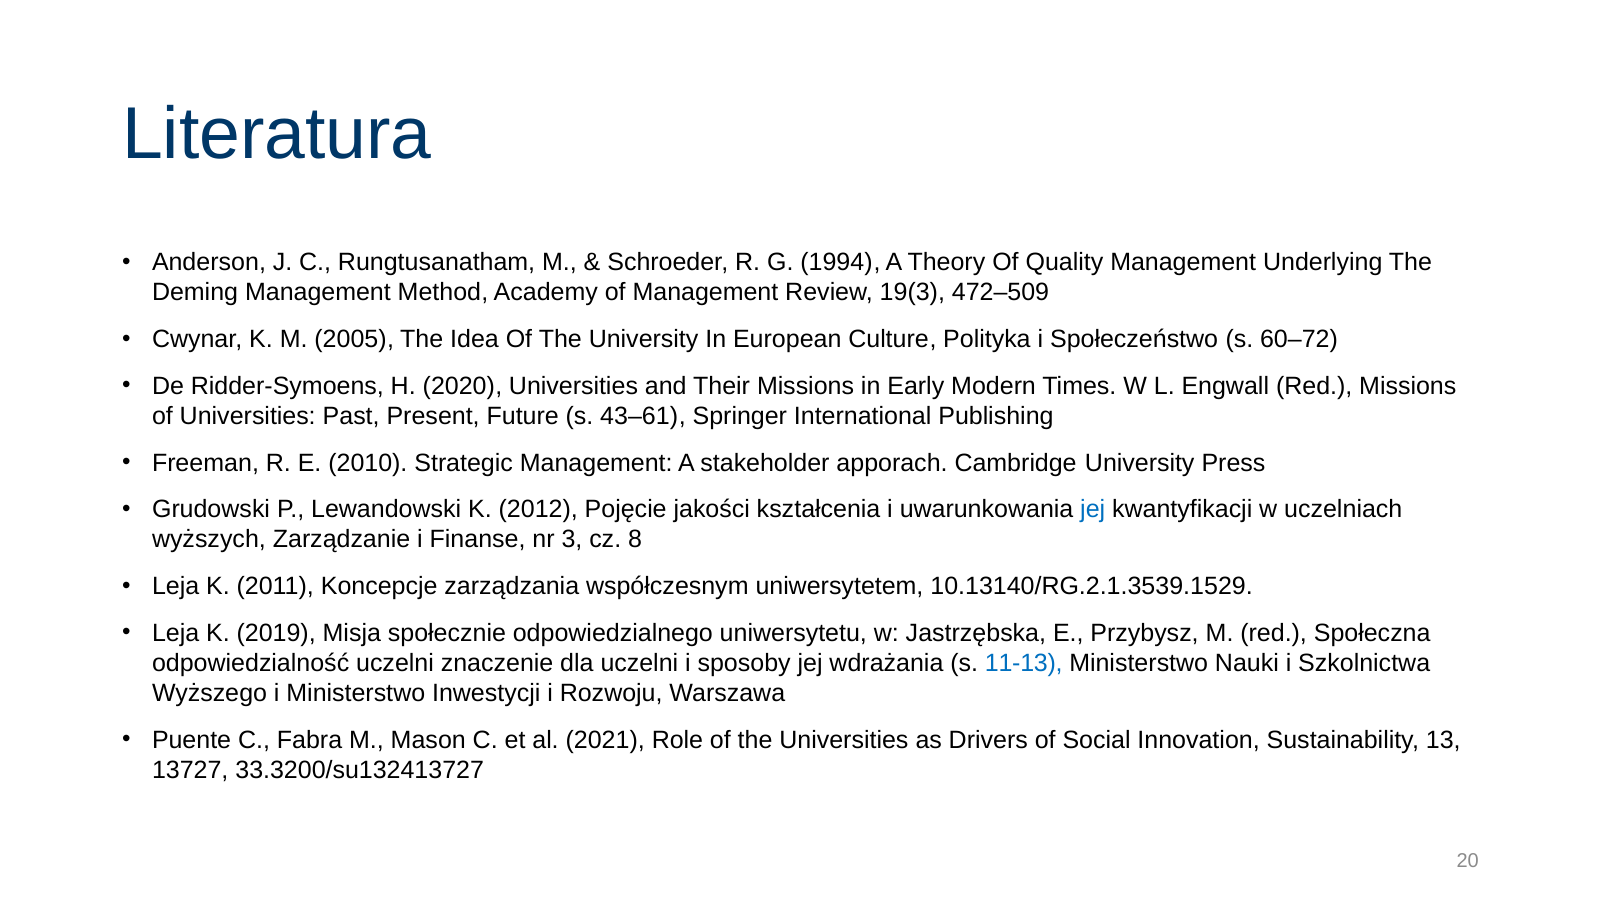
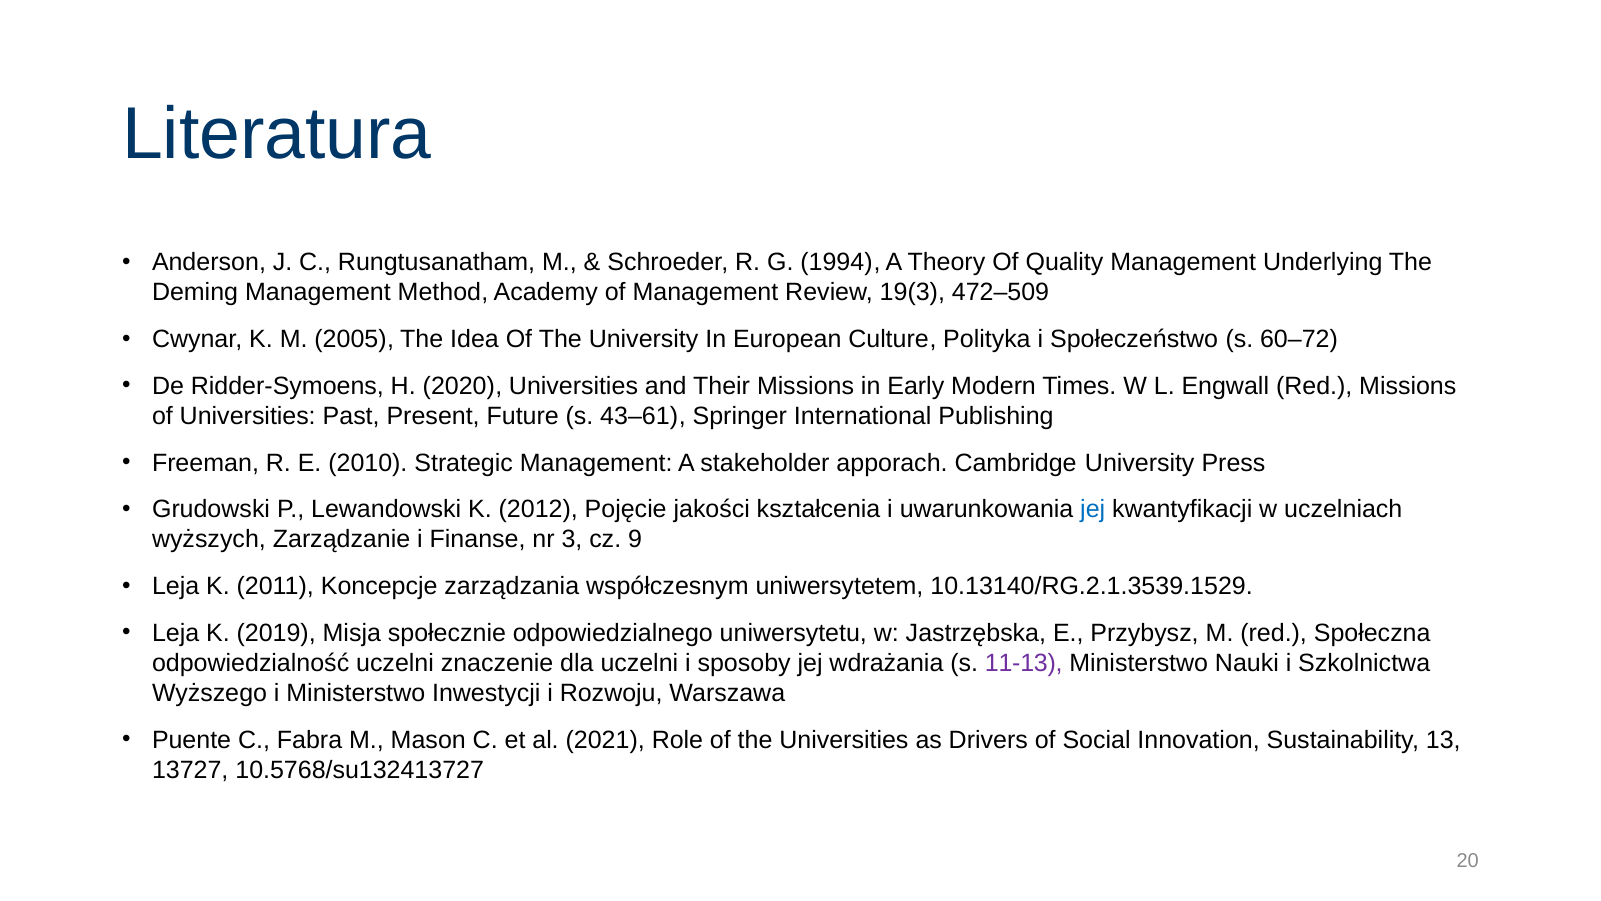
8: 8 -> 9 (635, 539)
11-13 colour: blue -> purple (1024, 663)
33.3200/su132413727: 33.3200/su132413727 -> 10.5768/su132413727 (360, 770)
